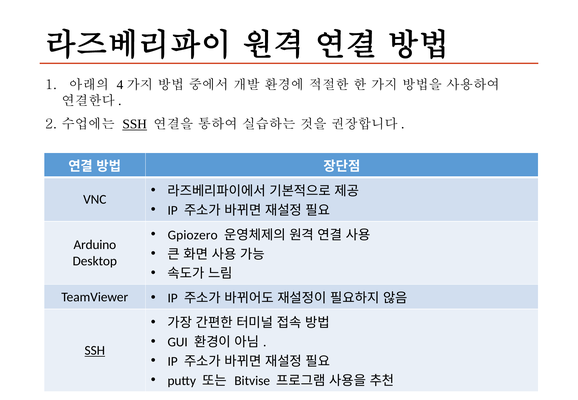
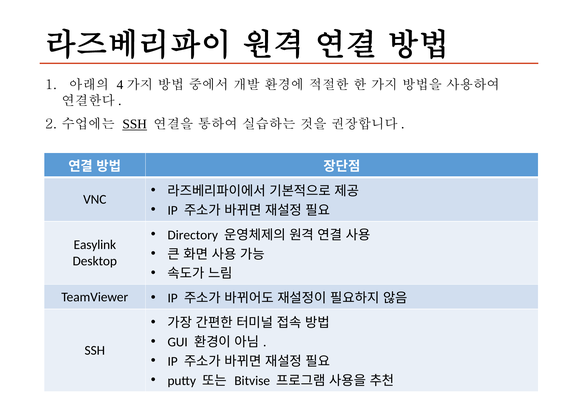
Gpiozero: Gpiozero -> Directory (193, 235)
Arduino: Arduino -> Easylink (95, 245)
SSH underline: present -> none (95, 351)
